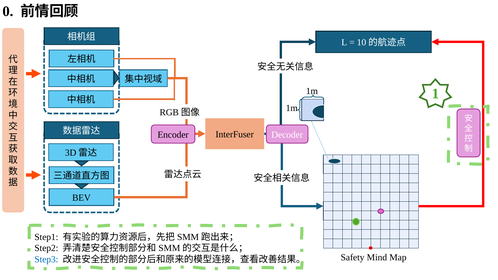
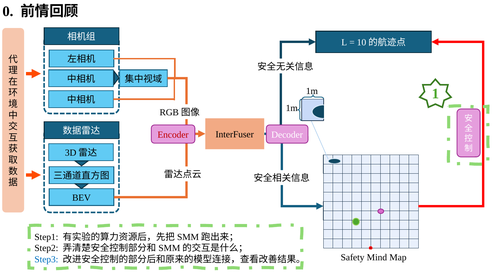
Encoder colour: black -> red (173, 135)
